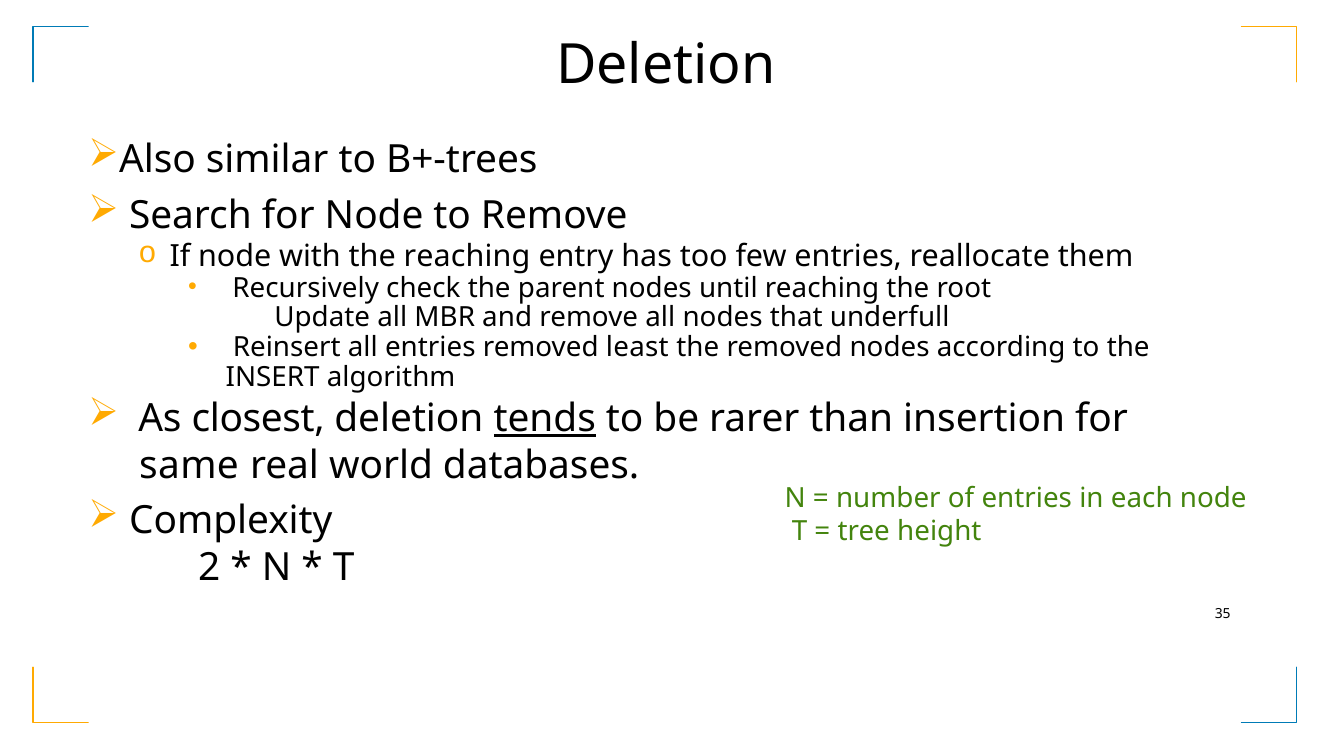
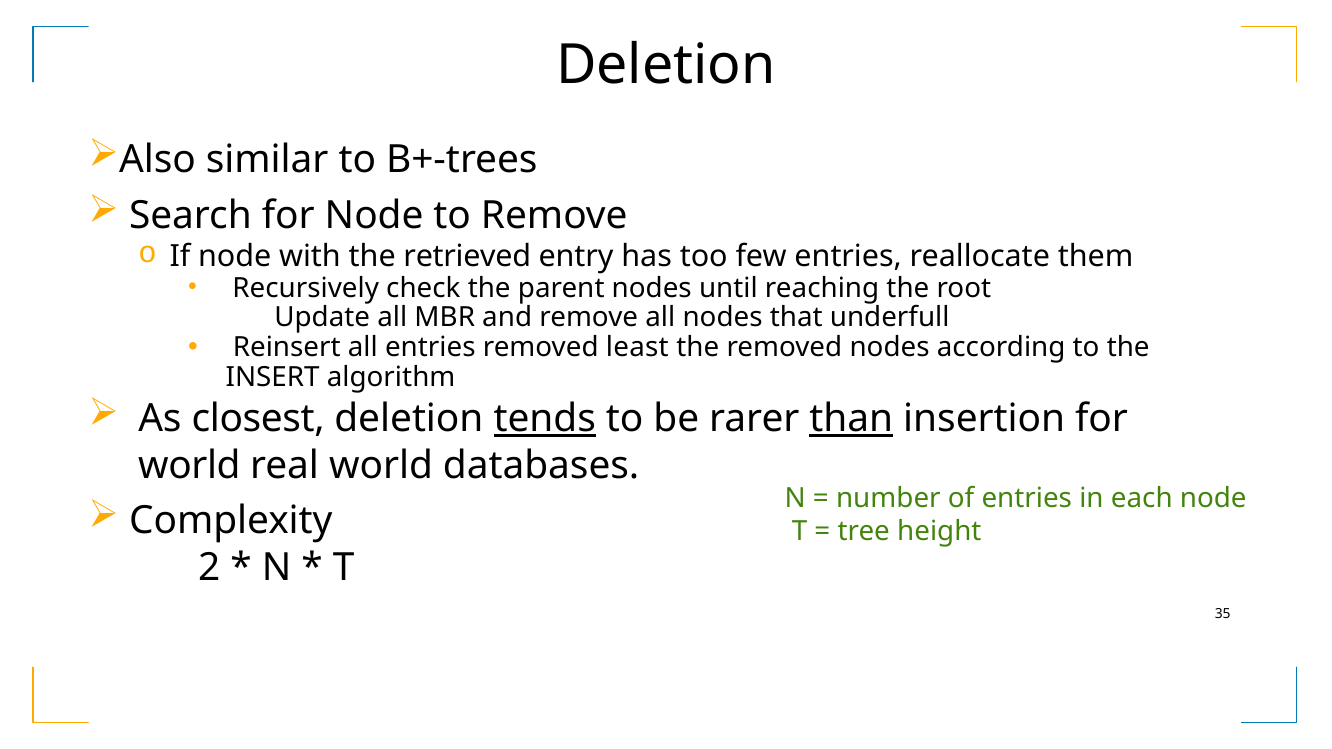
the reaching: reaching -> retrieved (467, 257)
than underline: none -> present (851, 419)
same: same -> world (189, 466)
